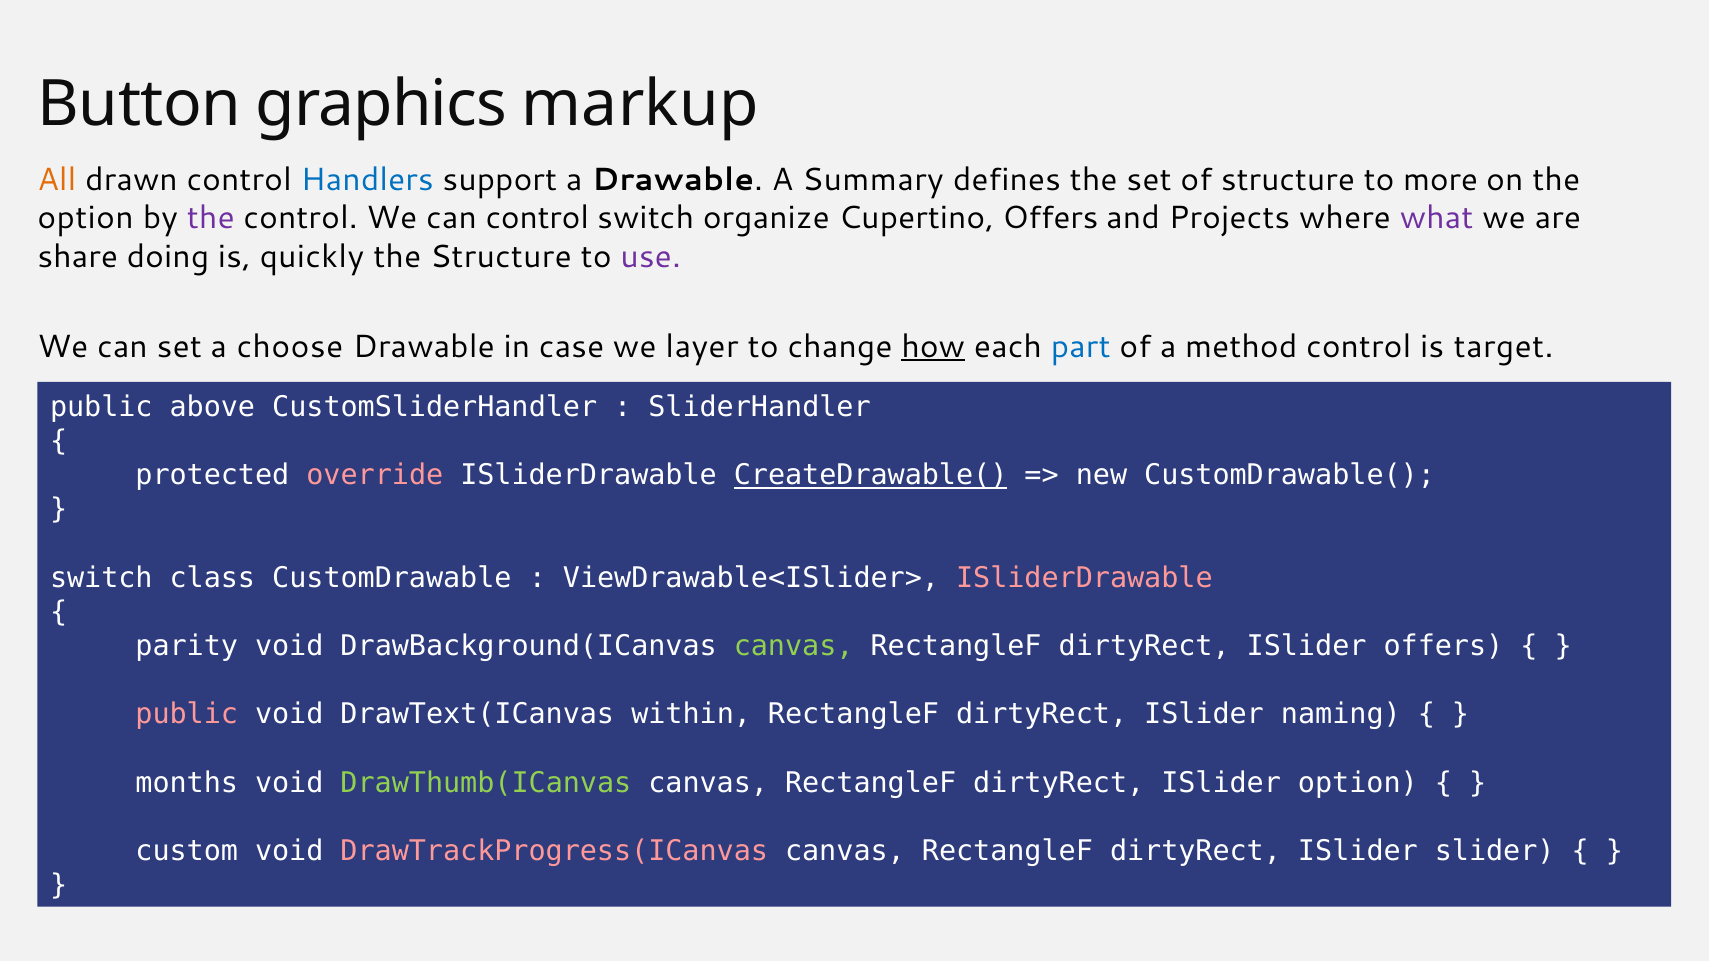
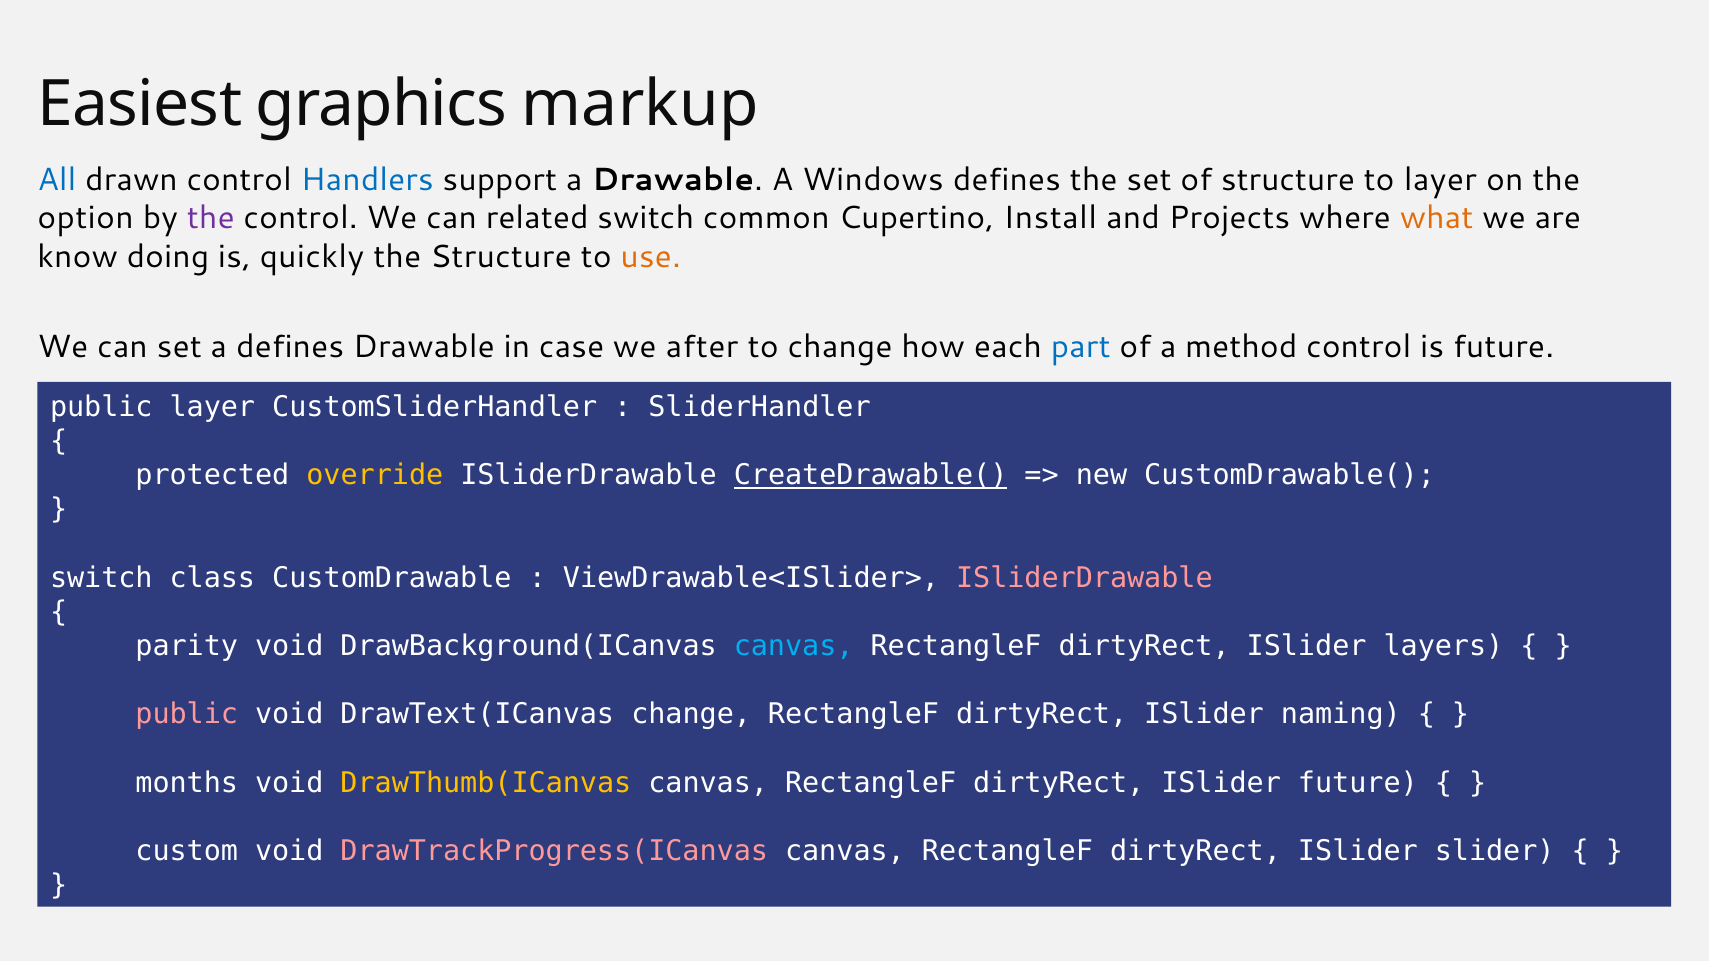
Button: Button -> Easiest (140, 105)
All colour: orange -> blue (57, 180)
Summary: Summary -> Windows (873, 180)
to more: more -> layer (1440, 180)
can control: control -> related (537, 218)
organize: organize -> common (766, 218)
Cupertino Offers: Offers -> Install (1050, 218)
what colour: purple -> orange (1437, 218)
share: share -> know (78, 257)
use colour: purple -> orange (651, 257)
a choose: choose -> defines (290, 347)
layer: layer -> after (702, 347)
how underline: present -> none (933, 347)
is target: target -> future (1504, 347)
public above: above -> layer (212, 407)
override colour: pink -> yellow (375, 476)
canvas colour: light green -> light blue (794, 646)
ISlider offers: offers -> layers (1443, 646)
DrawText(ICanvas within: within -> change (691, 715)
DrawThumb(ICanvas colour: light green -> yellow (486, 783)
ISlider option: option -> future (1358, 783)
